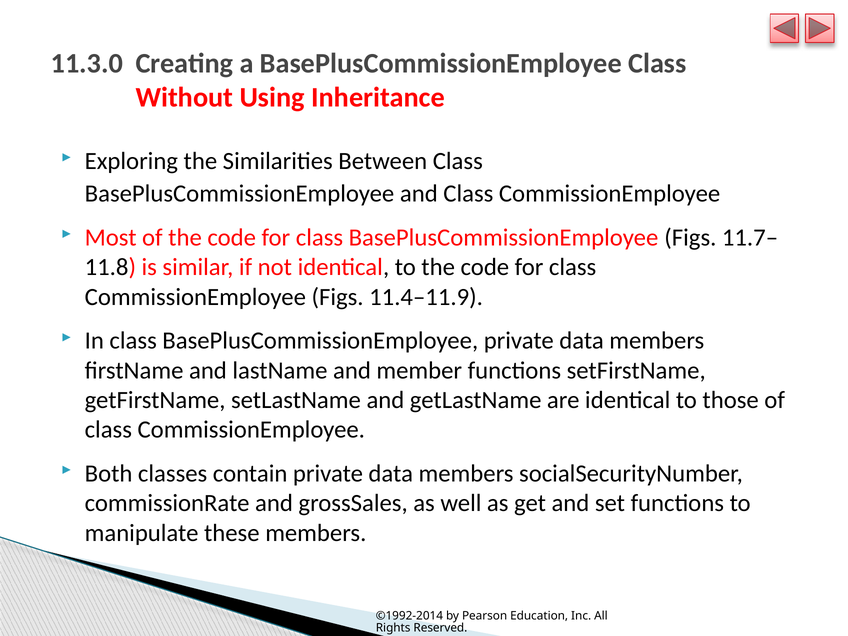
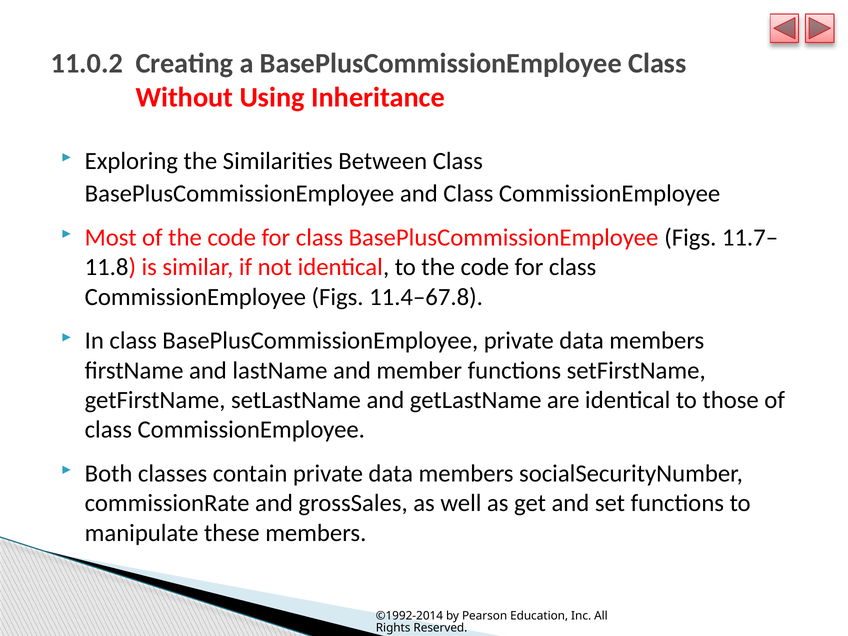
11.3.0: 11.3.0 -> 11.0.2 (87, 63)
11.4–11.9: 11.4–11.9 -> 11.4–67.8 (426, 297)
